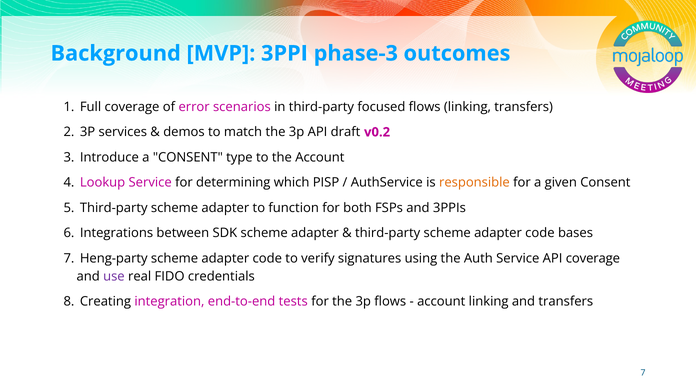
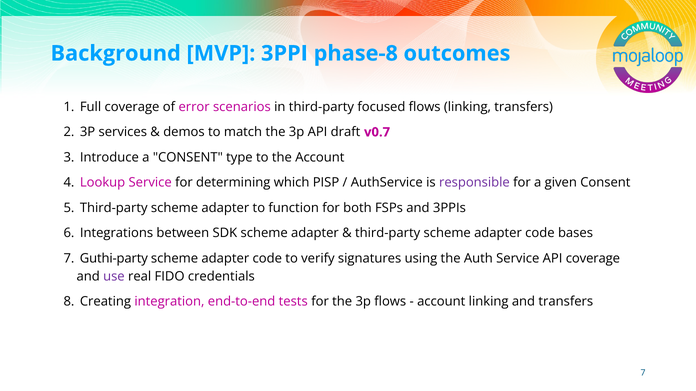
phase-3: phase-3 -> phase-8 (356, 54)
v0.2: v0.2 -> v0.7 (377, 132)
responsible colour: orange -> purple (474, 183)
Heng-party: Heng-party -> Guthi-party (114, 259)
